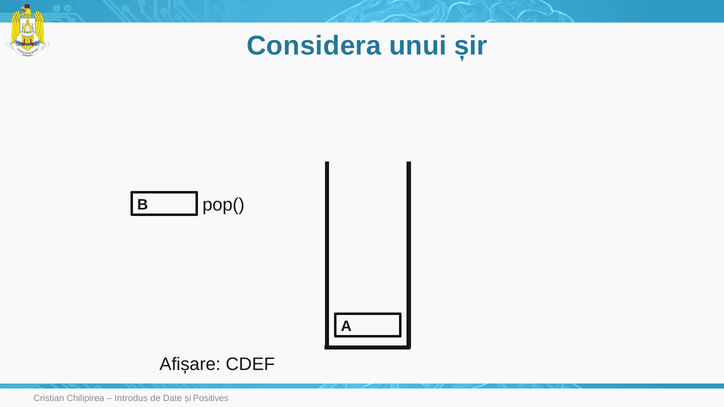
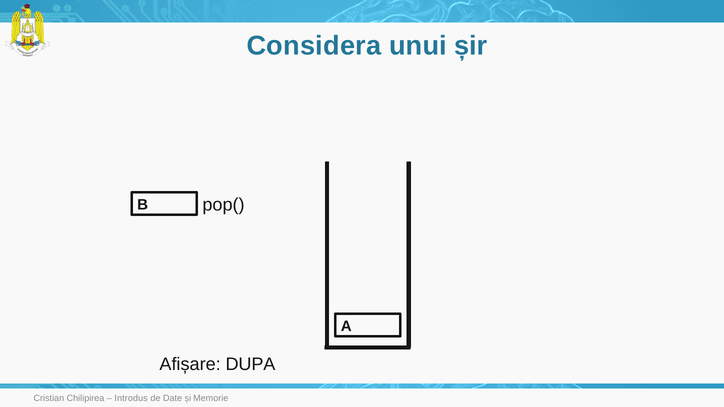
CDEF: CDEF -> DUPA (250, 364)
Positives: Positives -> Memorie (211, 399)
